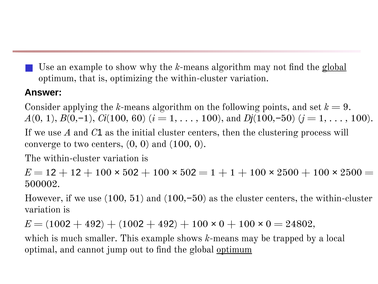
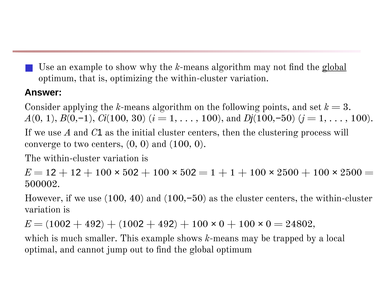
9: 9 -> 3 (347, 107)
60: 60 -> 30 (139, 118)
51: 51 -> 40 (137, 198)
optimum underline: present -> none (234, 249)
